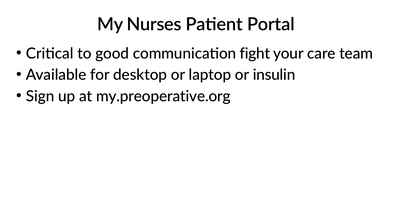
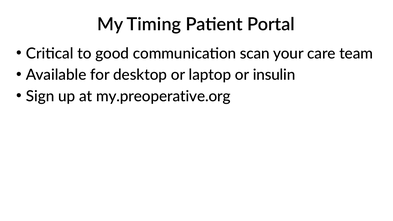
Nurses: Nurses -> Timing (154, 24)
fight: fight -> scan (255, 53)
